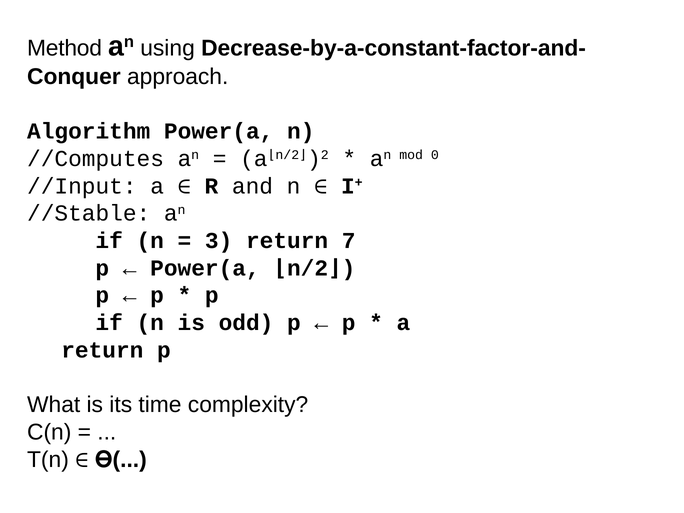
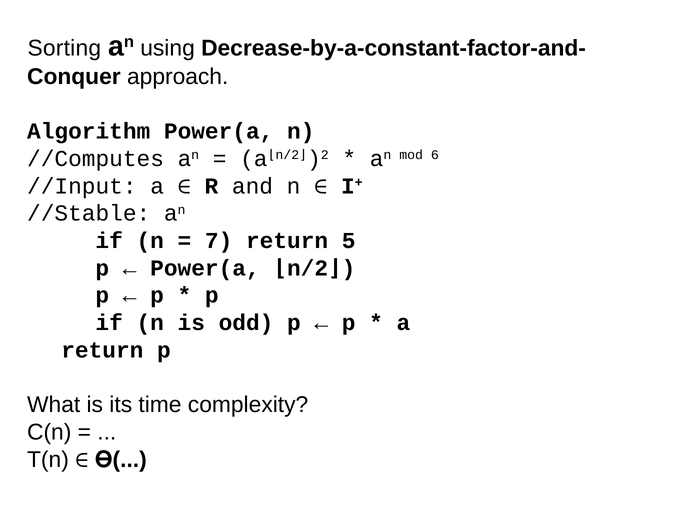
Method: Method -> Sorting (64, 48)
0: 0 -> 6 (435, 155)
3: 3 -> 7 (219, 241)
7: 7 -> 5 (349, 241)
